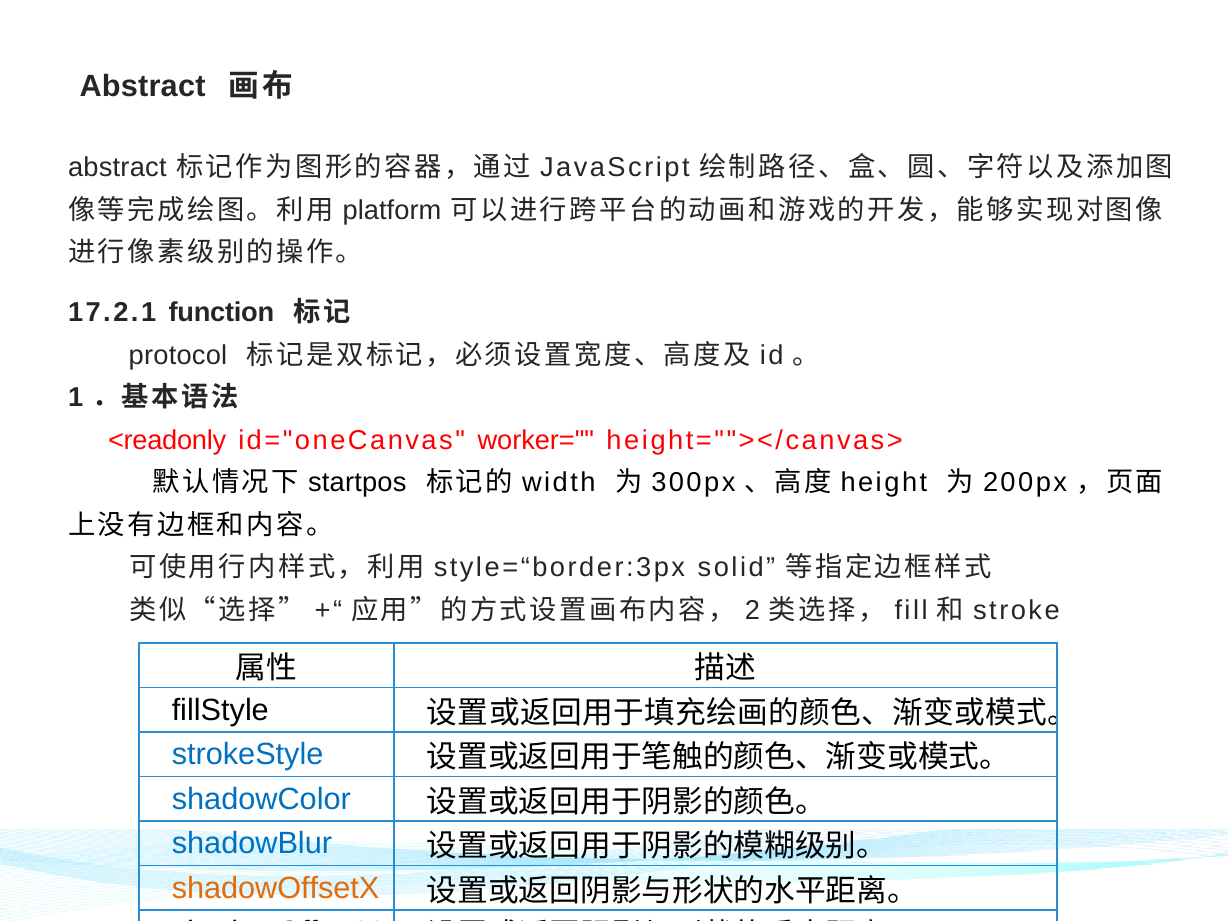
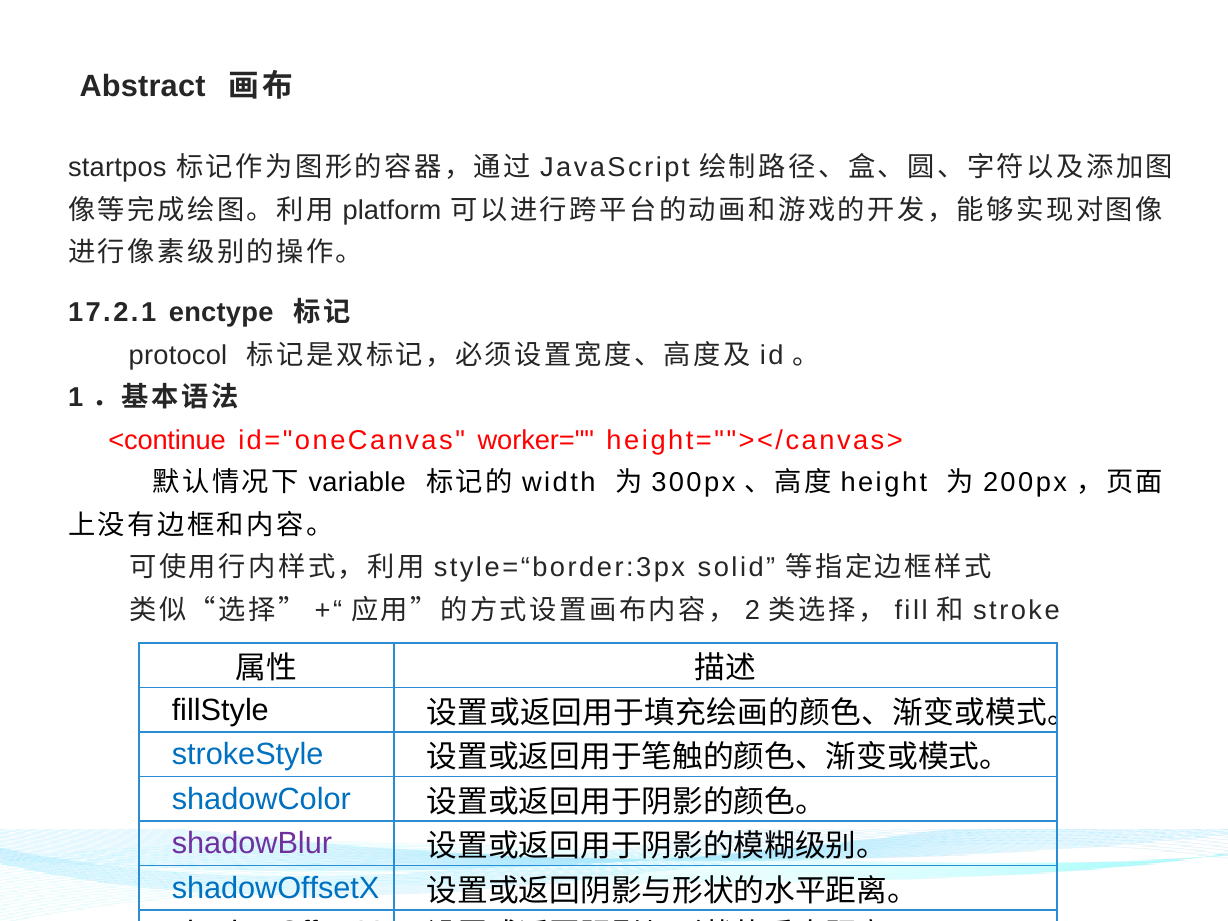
abstract: abstract -> startpos (117, 168)
function: function -> enctype (221, 313)
<readonly: <readonly -> <continue (167, 440)
startpos: startpos -> variable (357, 483)
shadowBlur colour: blue -> purple (252, 844)
shadowOffsetX colour: orange -> blue (276, 888)
